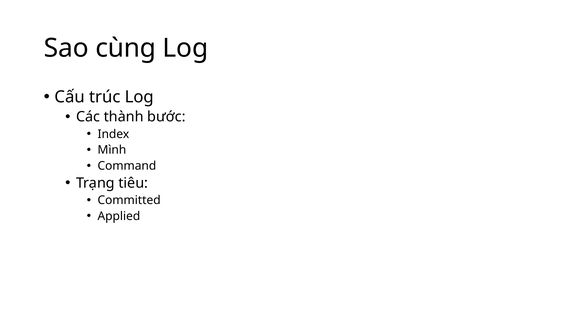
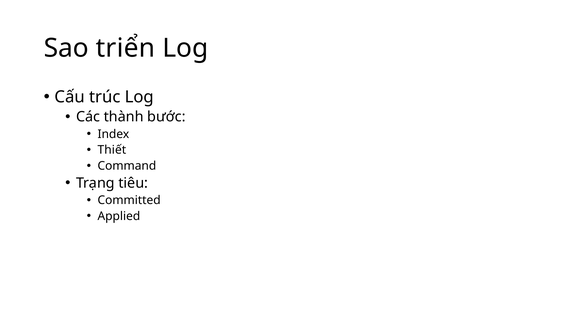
cùng: cùng -> triển (125, 48)
Mình: Mình -> Thiết (112, 150)
